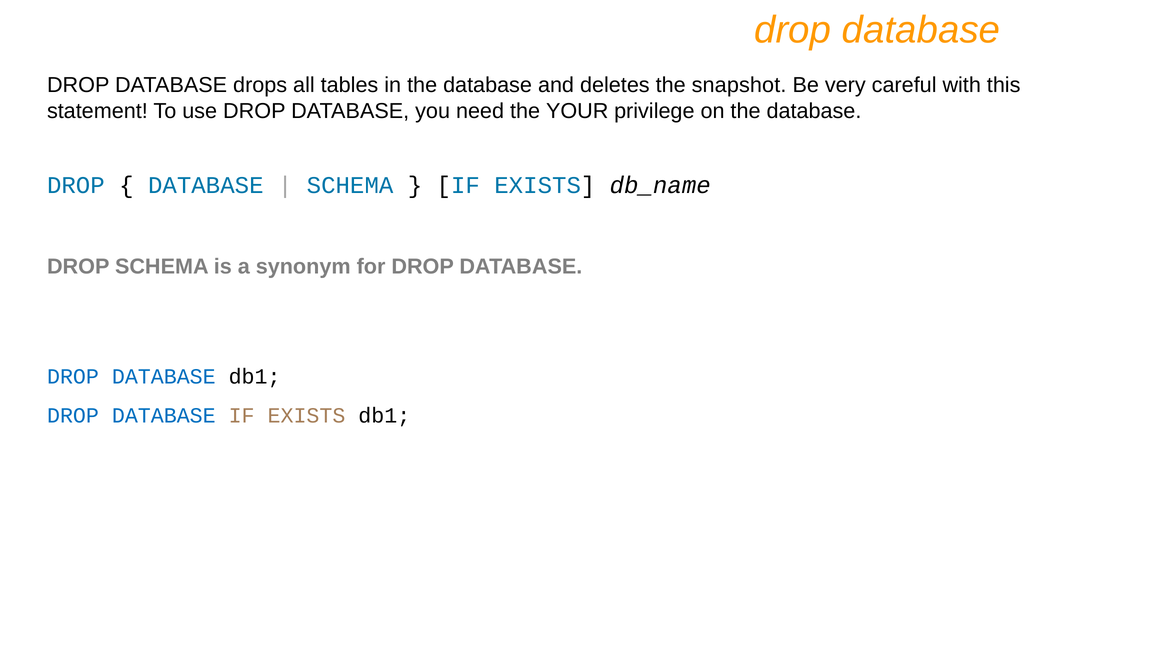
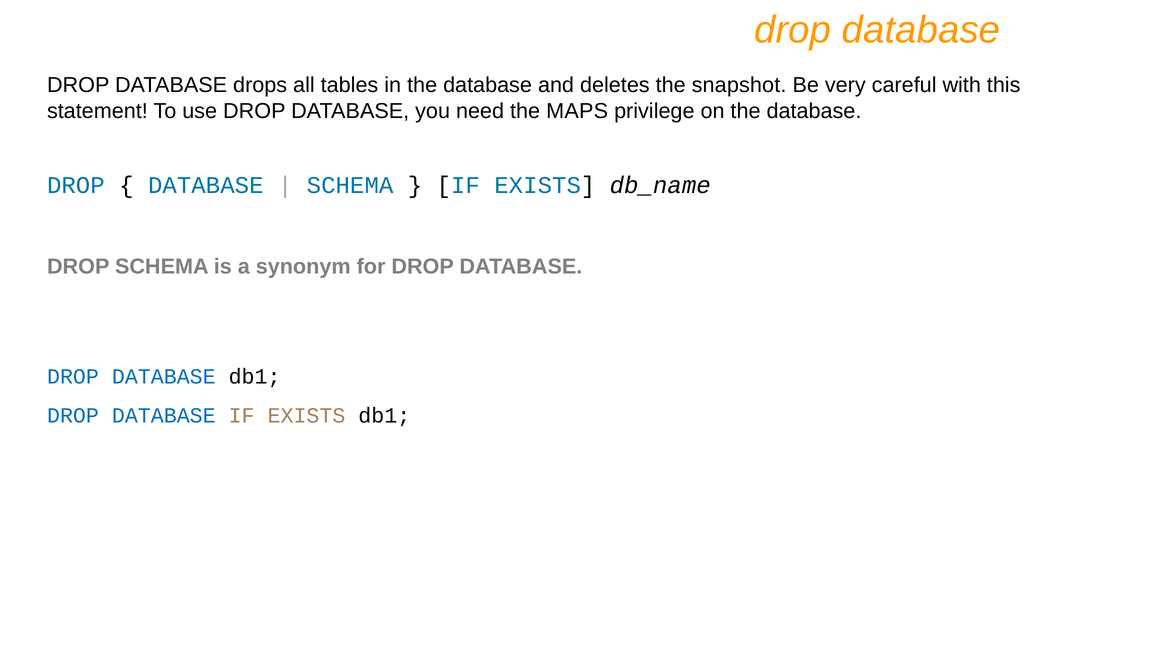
YOUR: YOUR -> MAPS (577, 111)
